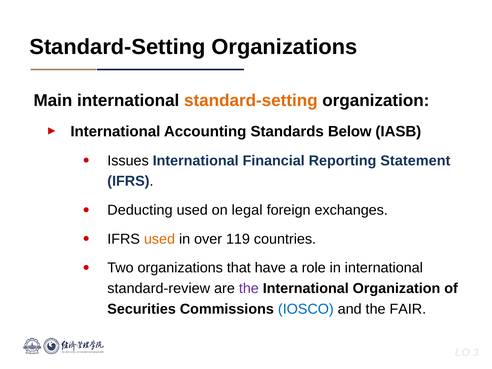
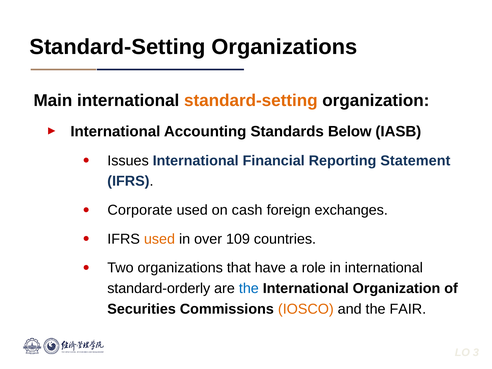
Deducting: Deducting -> Corporate (140, 210)
legal: legal -> cash (247, 210)
119: 119 -> 109 (238, 239)
standard-review: standard-review -> standard-orderly (159, 288)
the colour: purple -> blue (249, 288)
IOSCO colour: blue -> orange (306, 309)
